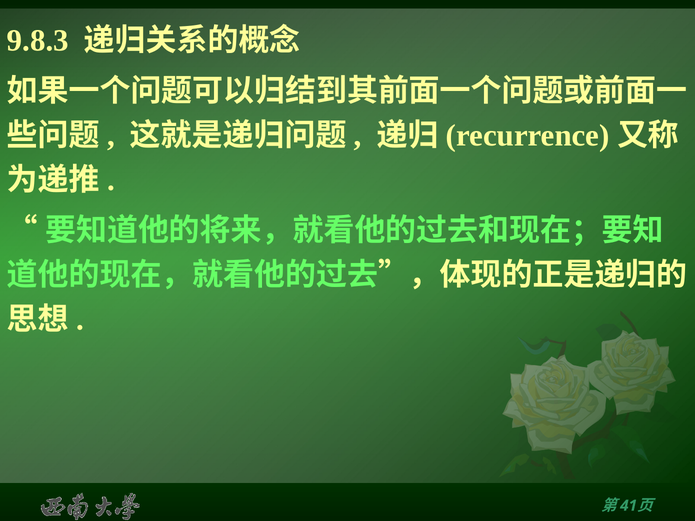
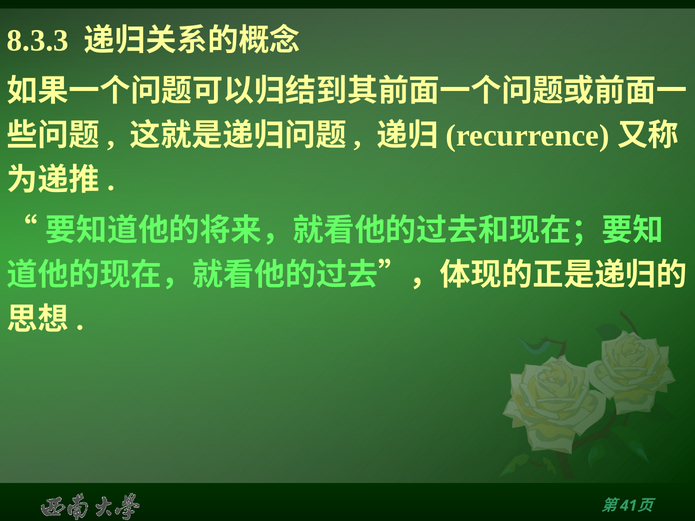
9.8.3: 9.8.3 -> 8.3.3 (38, 41)
